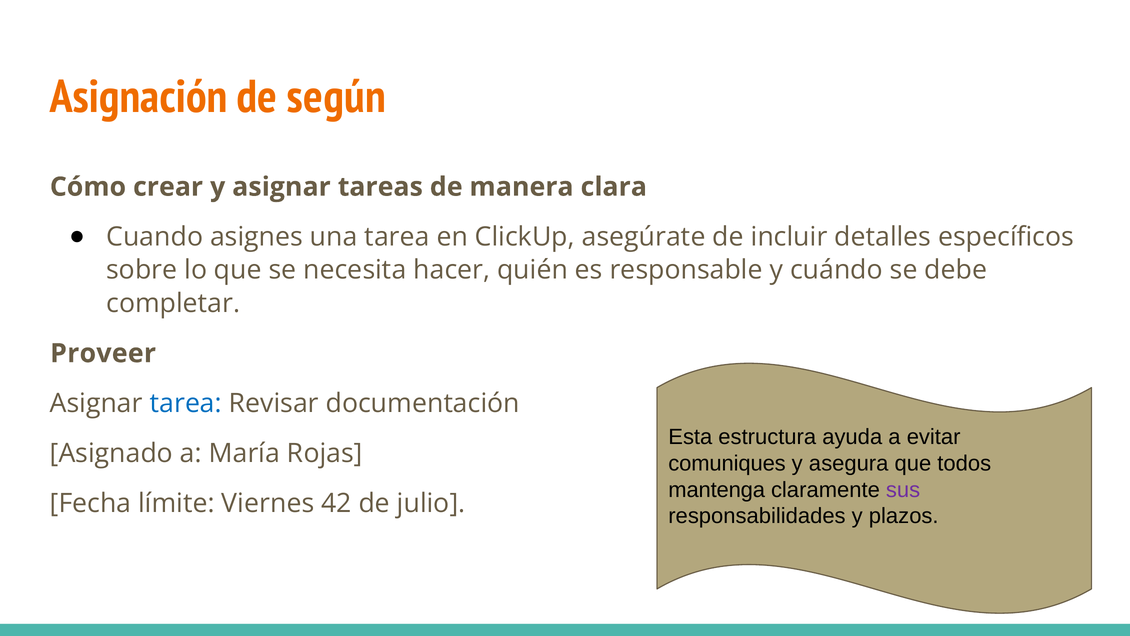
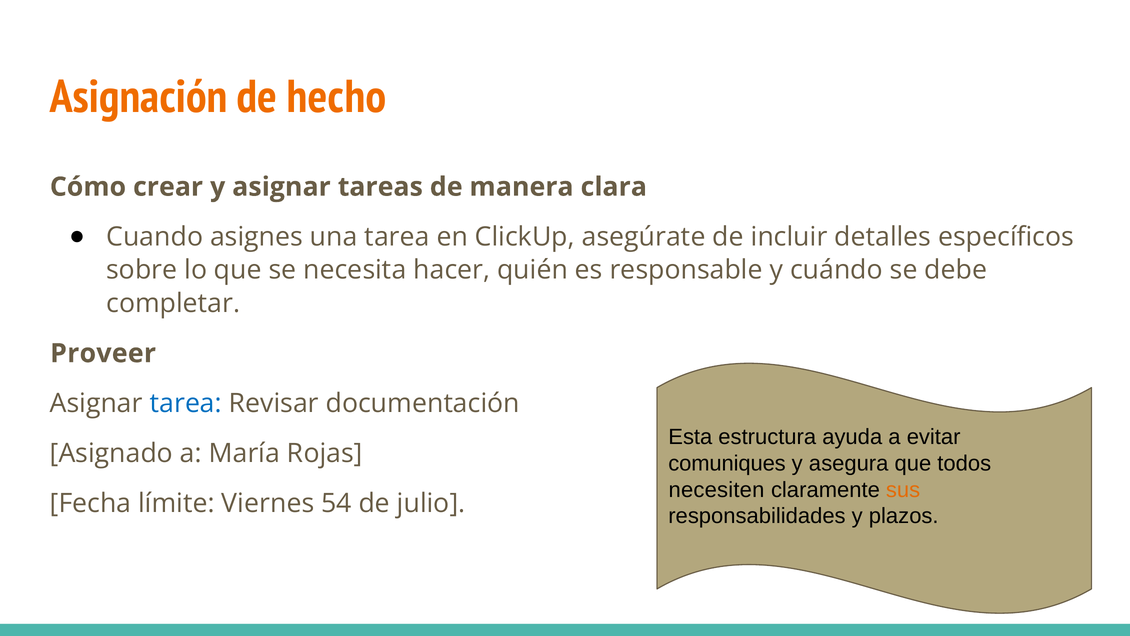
según: según -> hecho (336, 97)
mantenga: mantenga -> necesiten (716, 490)
sus colour: purple -> orange (903, 490)
42: 42 -> 54 (336, 503)
